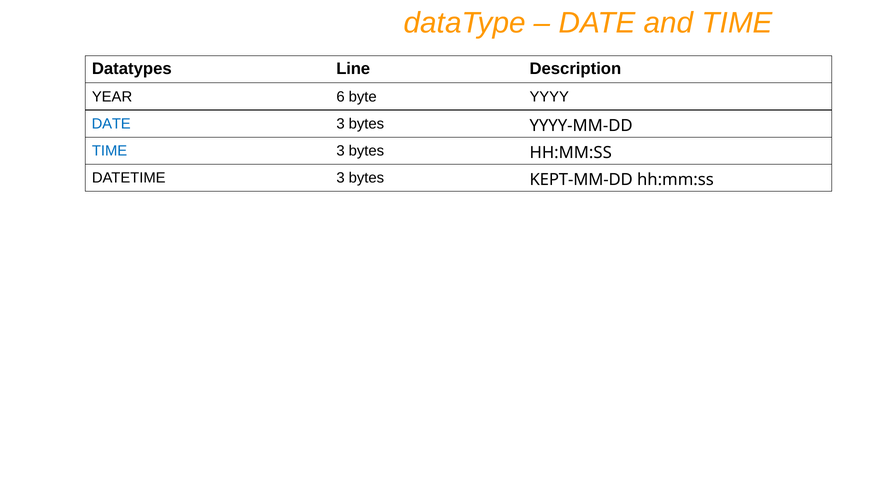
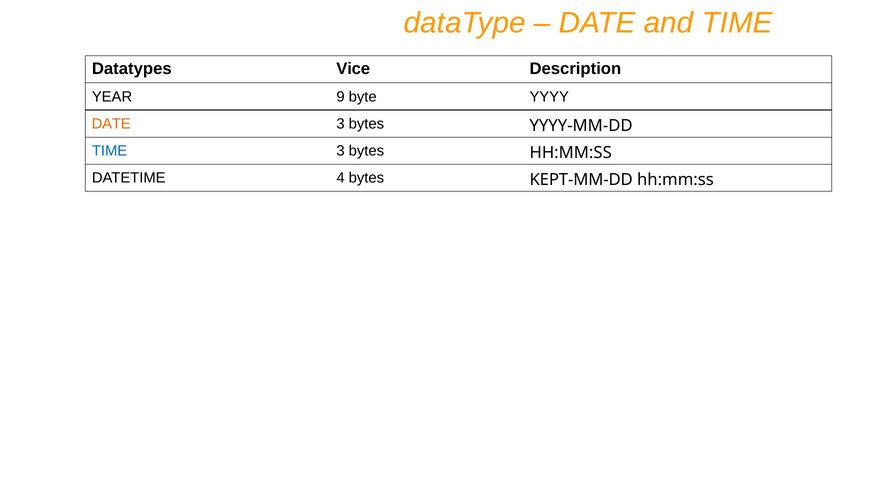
Line: Line -> Vice (353, 69)
6: 6 -> 9 (341, 97)
DATE colour: blue -> orange (111, 124)
DATETIME 3: 3 -> 4 (341, 178)
